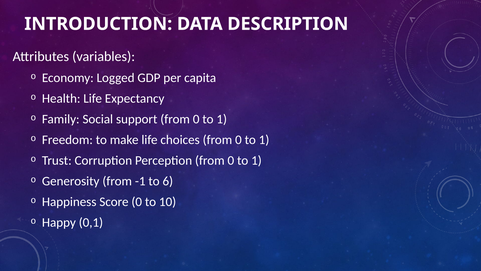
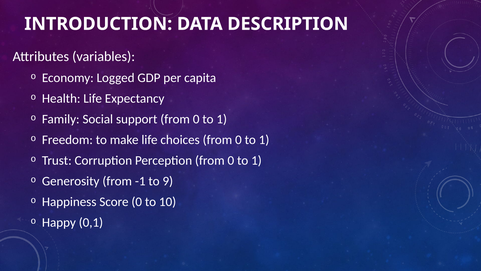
6: 6 -> 9 (168, 181)
